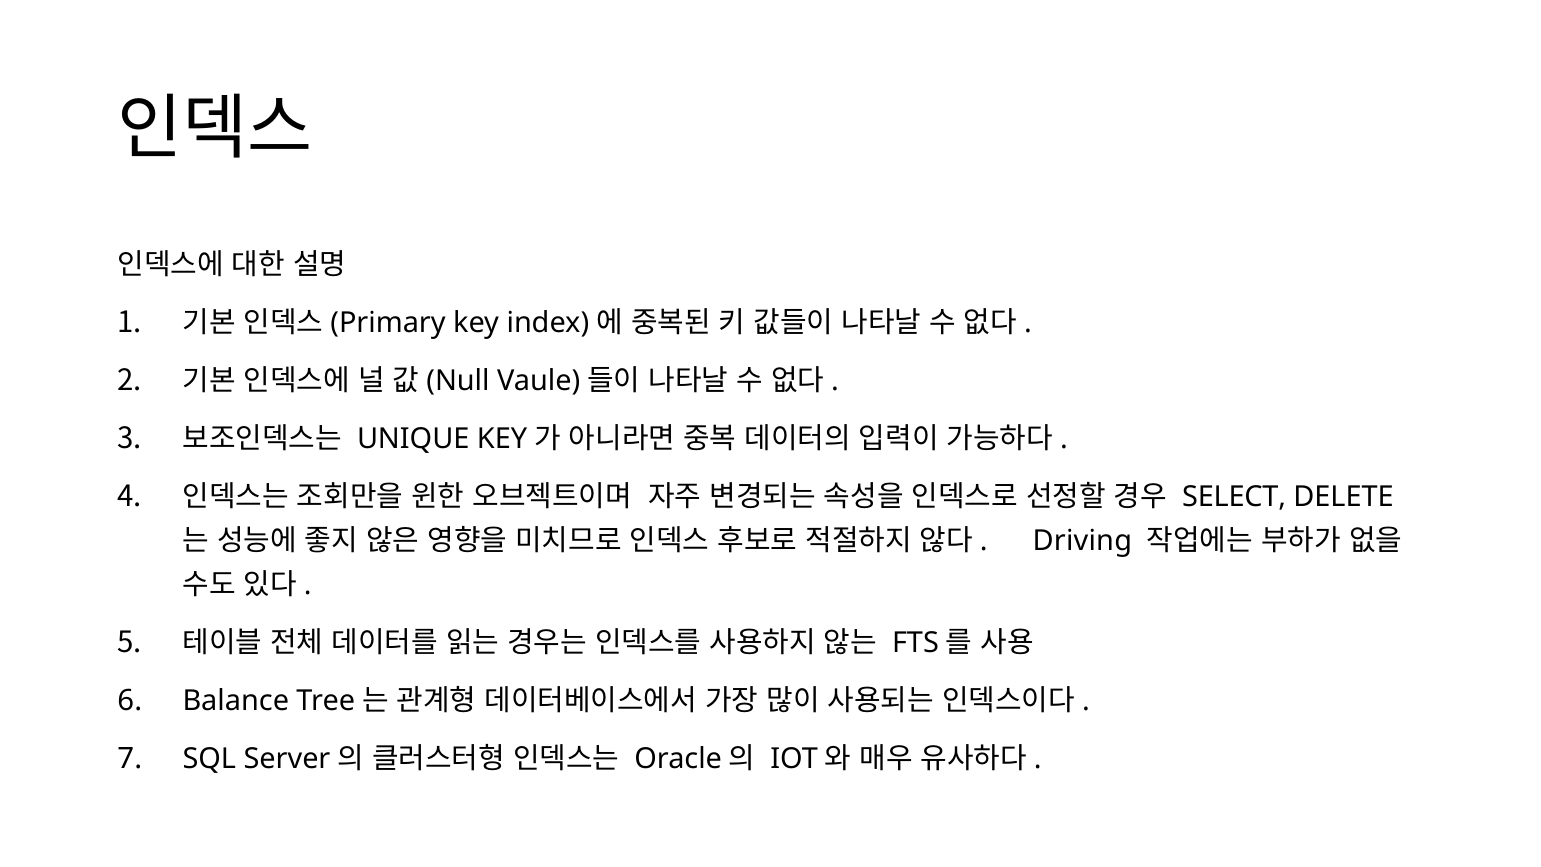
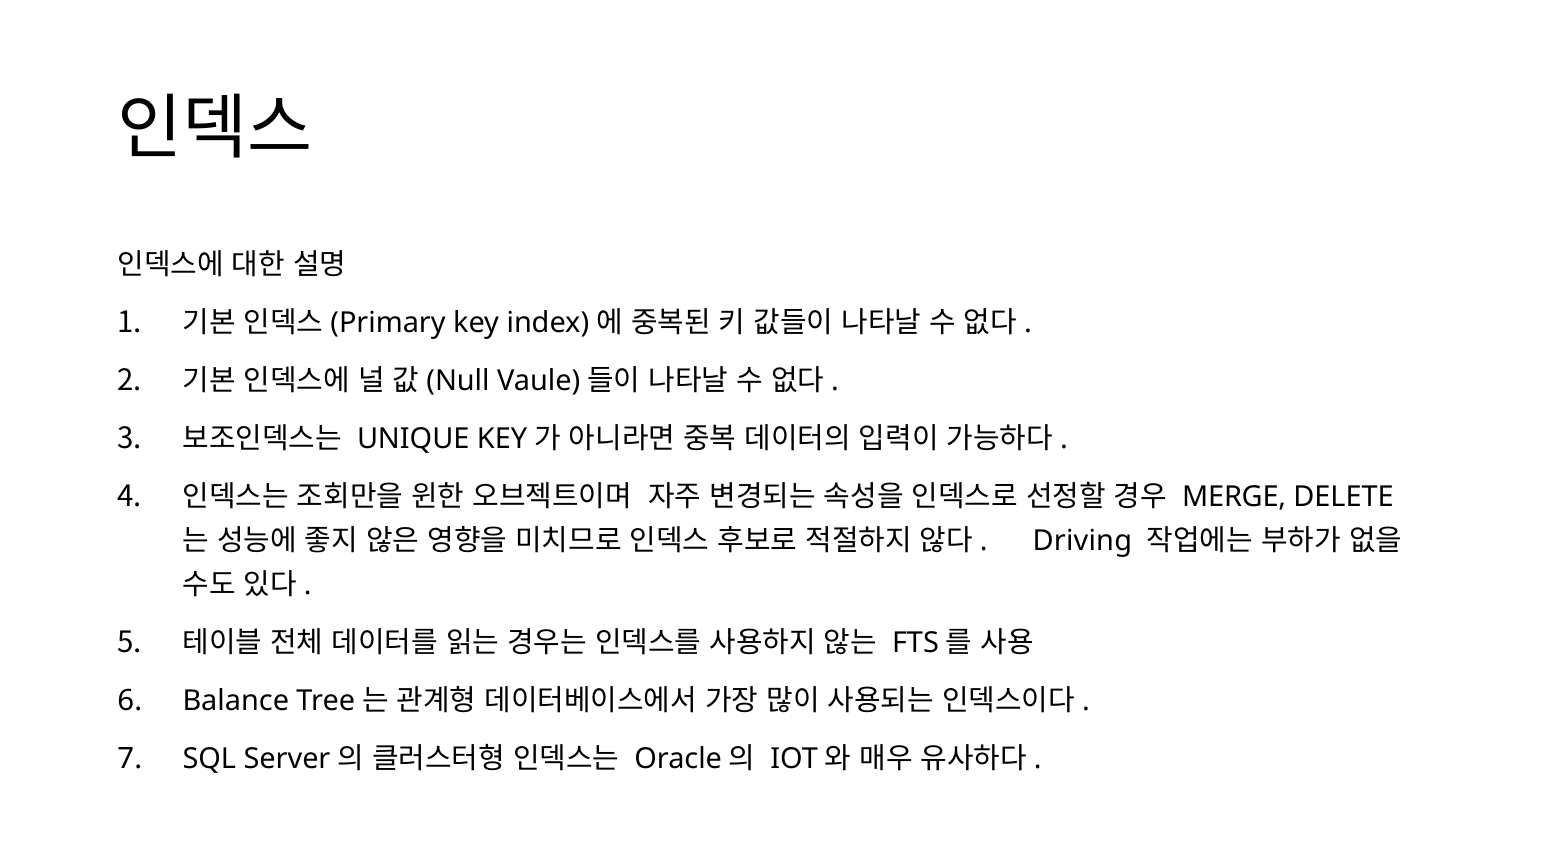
SELECT: SELECT -> MERGE (1234, 497)
